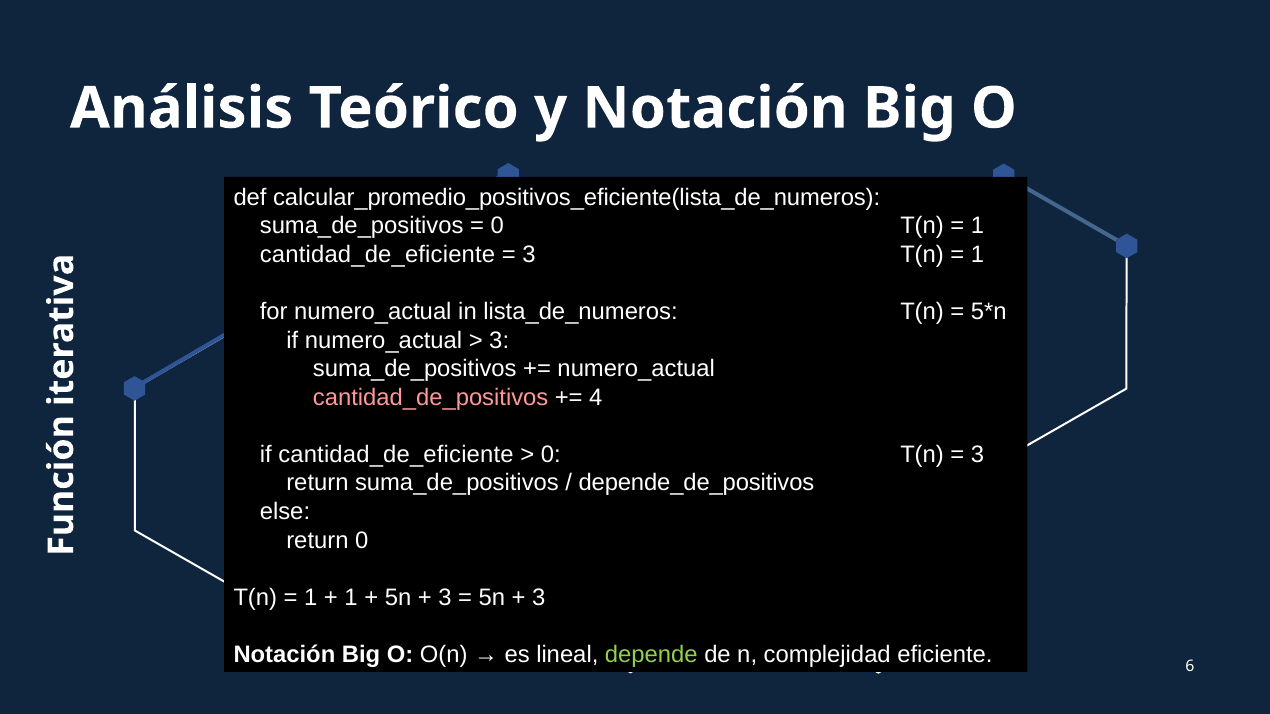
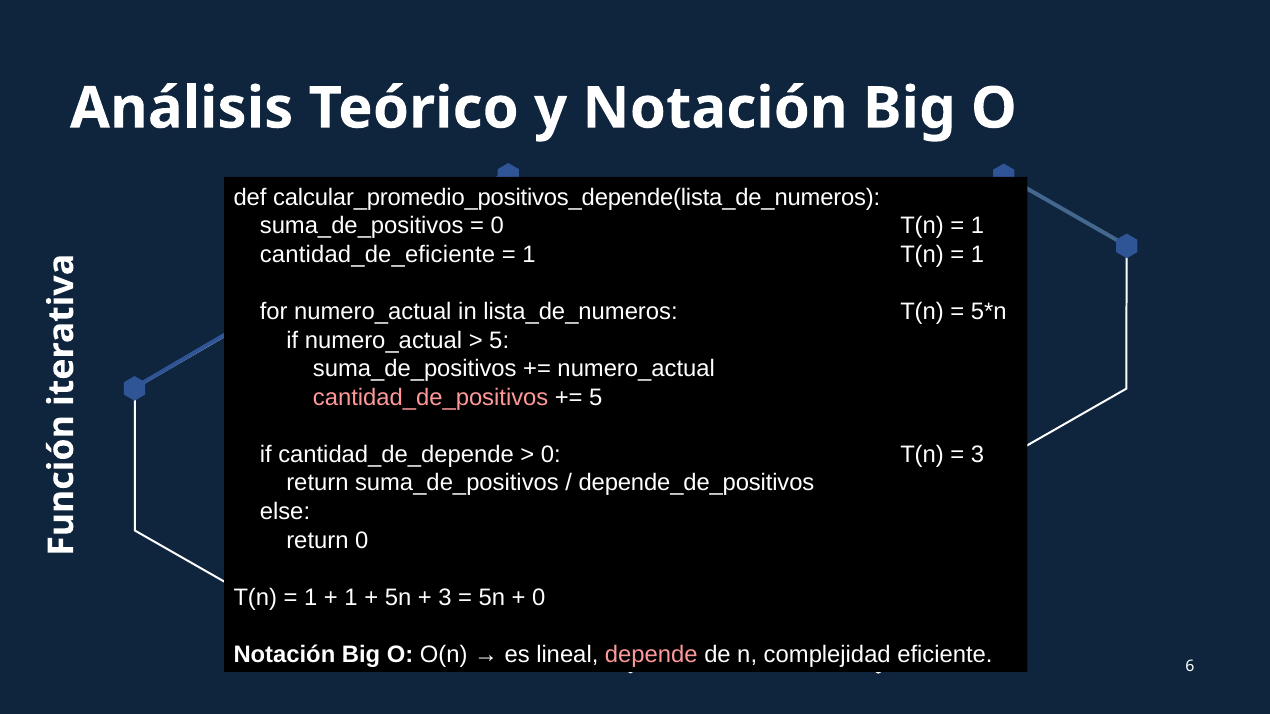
calcular_promedio_positivos_eficiente(lista_de_numeros: calcular_promedio_positivos_eficiente(lista_de_numeros -> calcular_promedio_positivos_depende(lista_de_numeros (577, 198)
3: 3 -> 1 (529, 255)
3: 3 -> 5 (499, 341)
4: 4 -> 5 (596, 398)
if cantidad_de_eficiente: cantidad_de_eficiente -> cantidad_de_depende (396, 455)
3: 3 -> 0 (539, 598)
depende colour: light green -> pink (651, 655)
